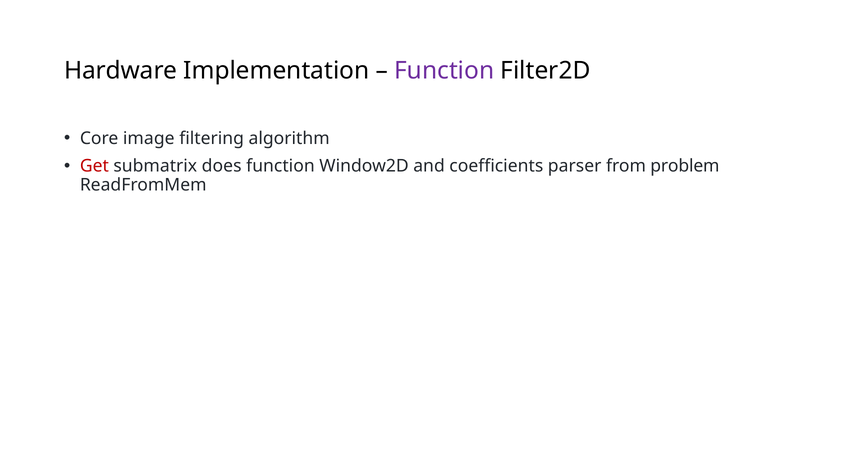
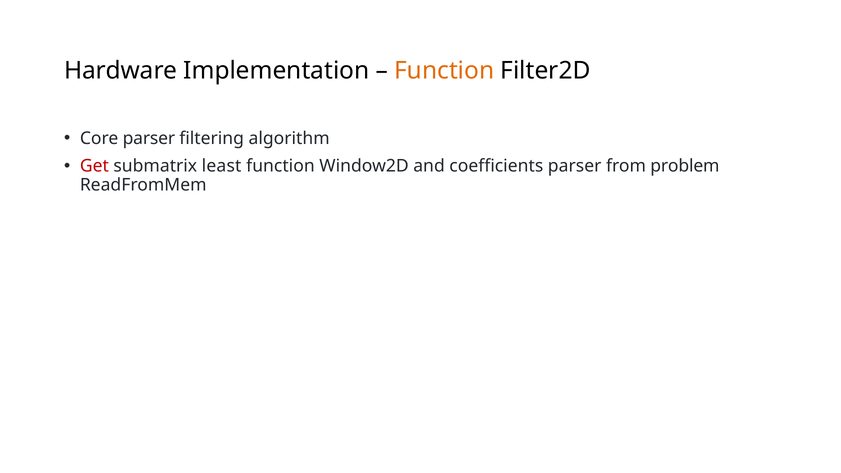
Function colour: purple -> orange (444, 71)
Core image: image -> parser (149, 138)
does: does -> least (222, 166)
